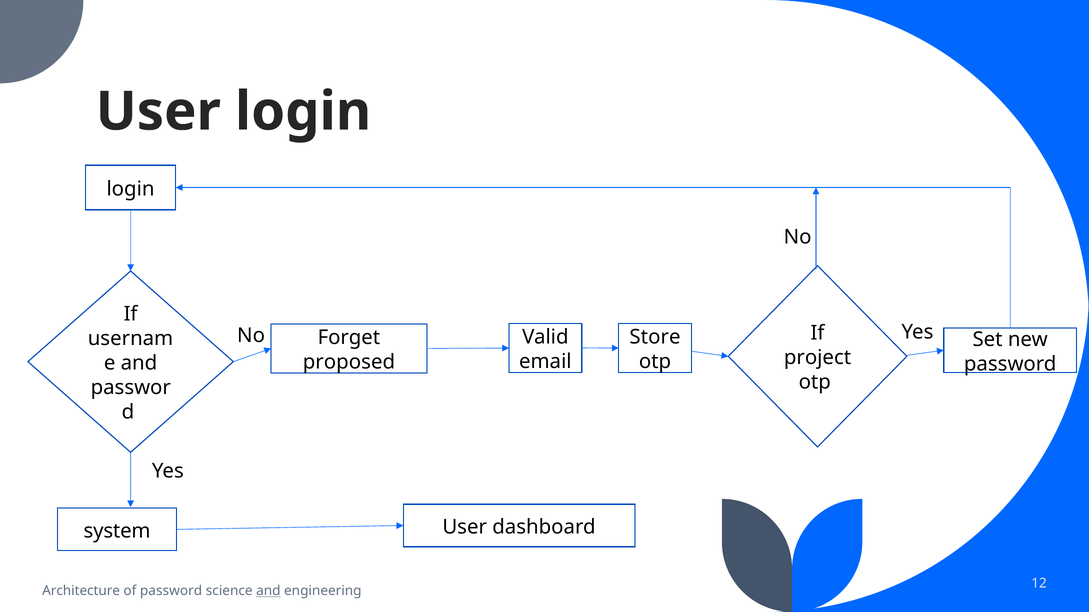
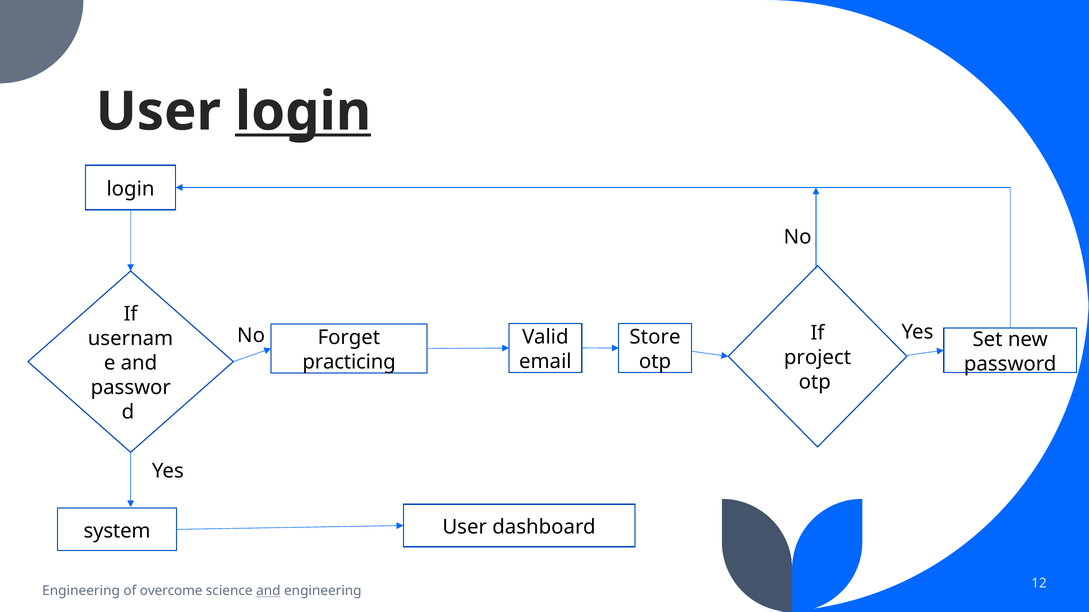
login underline: none -> present (303, 112)
proposed: proposed -> practicing (349, 362)
Architecture: Architecture -> Engineering (81, 591)
of password: password -> overcome (171, 591)
